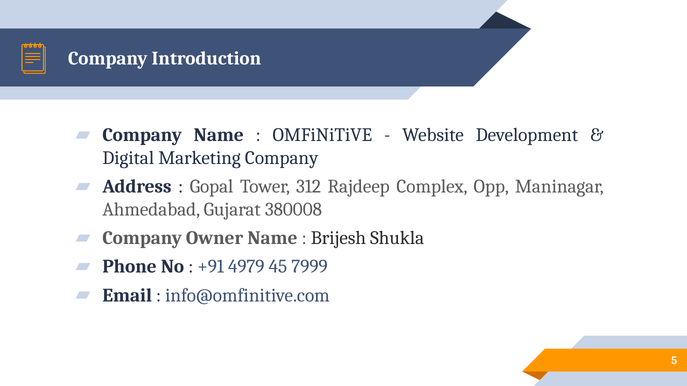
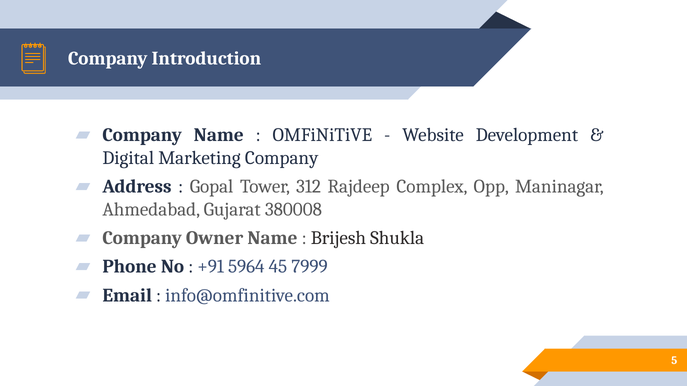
4979: 4979 -> 5964 (246, 267)
